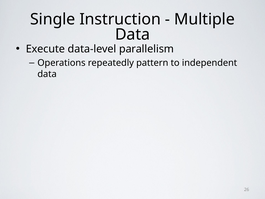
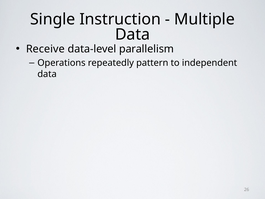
Execute: Execute -> Receive (45, 49)
